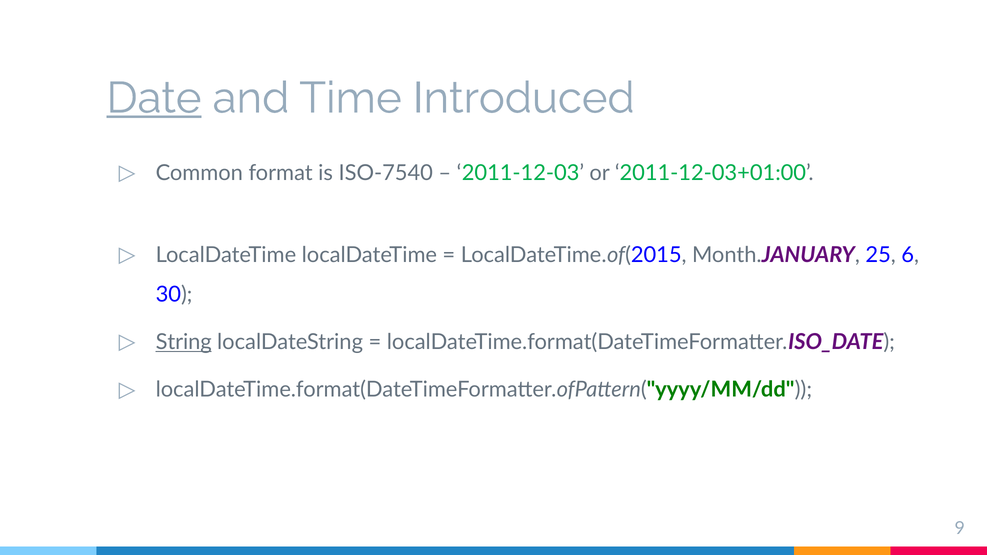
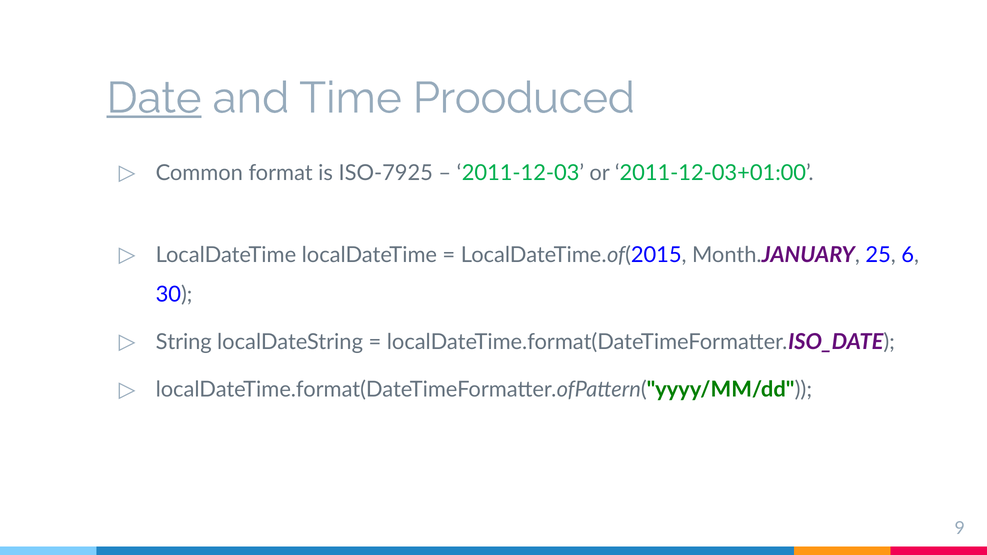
Introduced: Introduced -> Prooduced (524, 98)
ISO-7540: ISO-7540 -> ISO-7925 (386, 173)
String underline: present -> none (184, 342)
